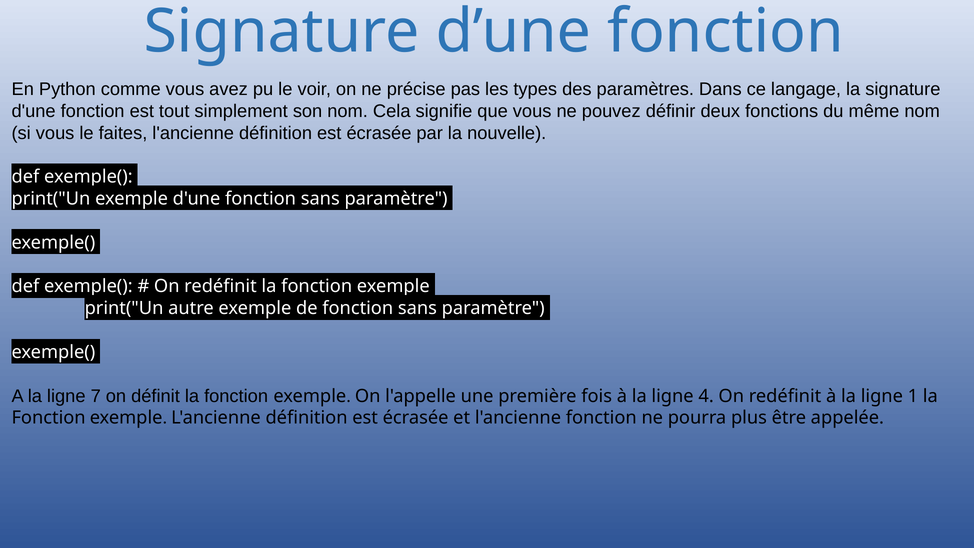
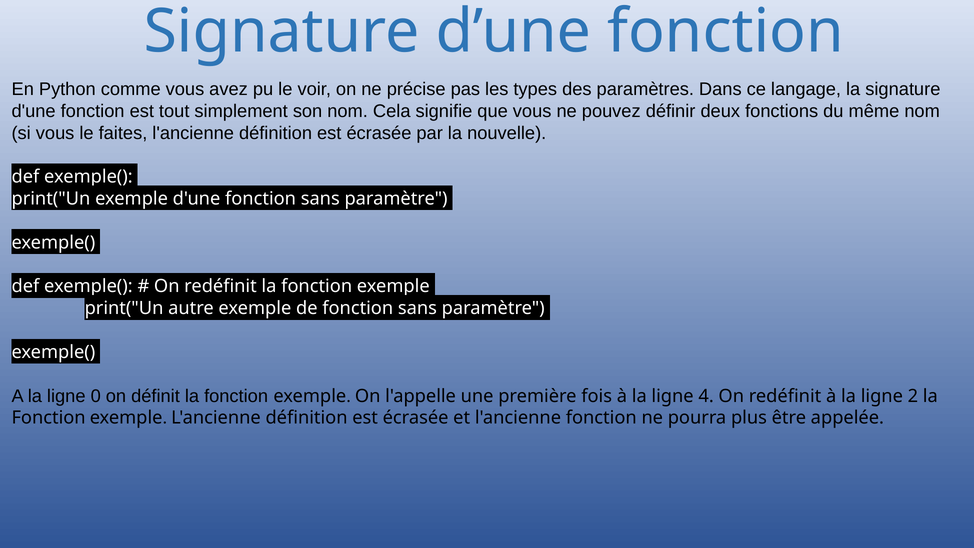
7: 7 -> 0 (96, 396)
1: 1 -> 2 (913, 396)
